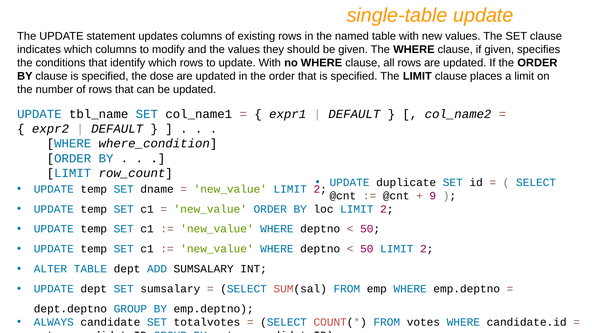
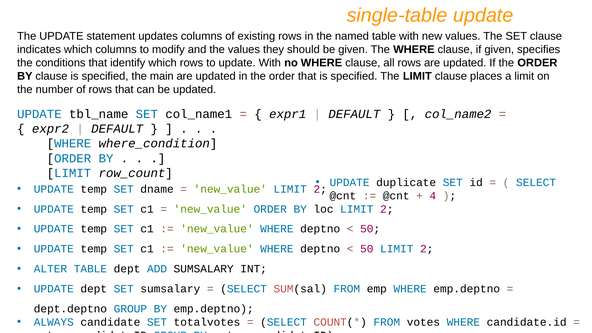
dose: dose -> main (162, 76)
9: 9 -> 4 (433, 196)
